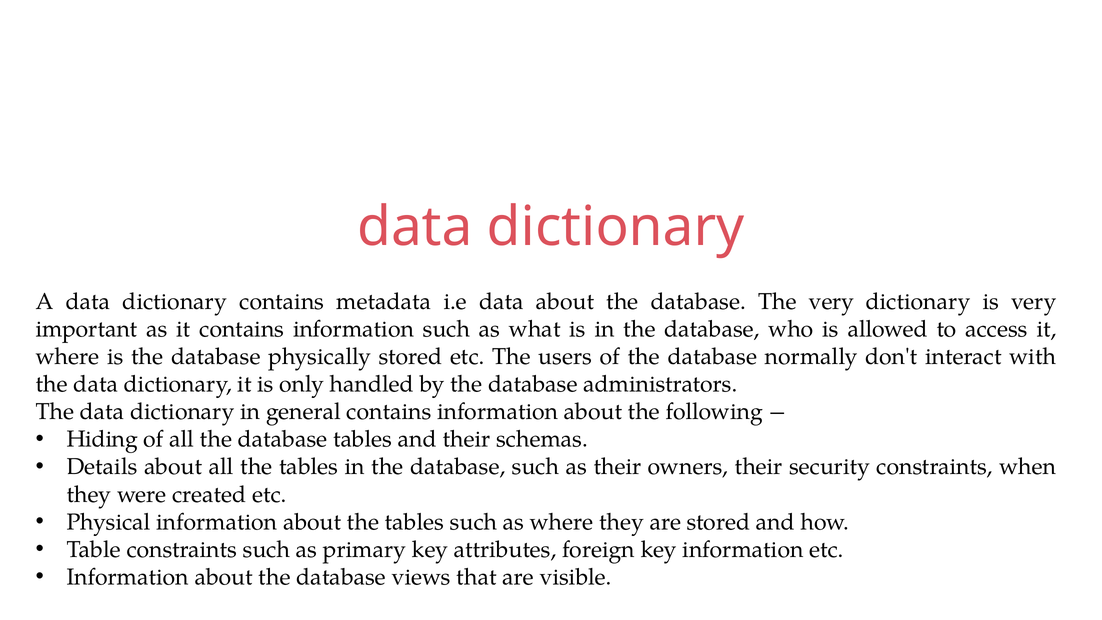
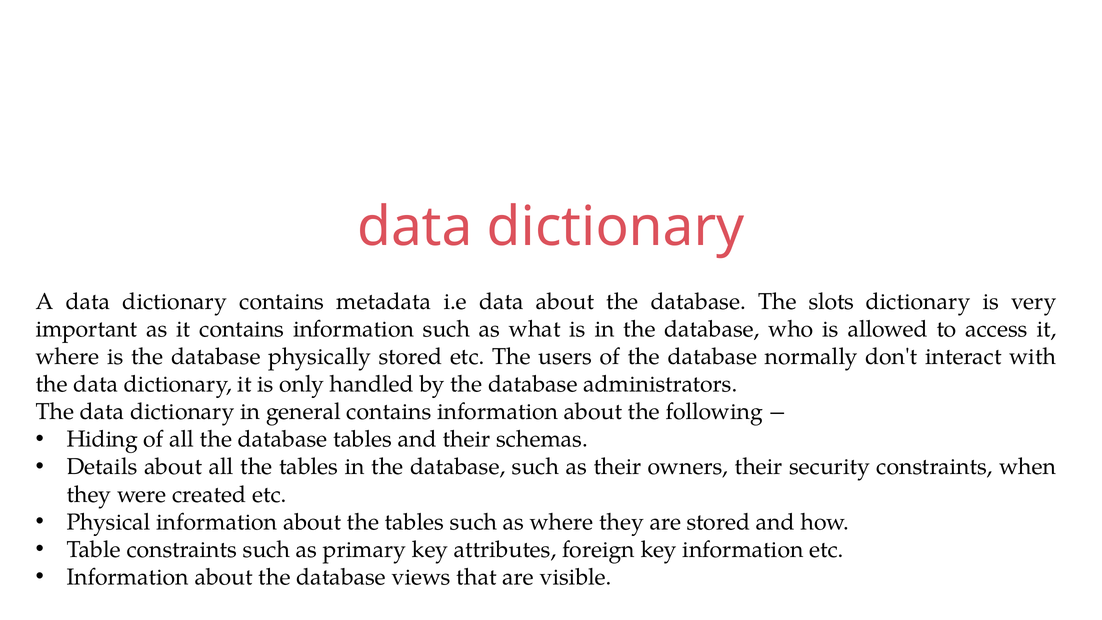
The very: very -> slots (831, 301)
